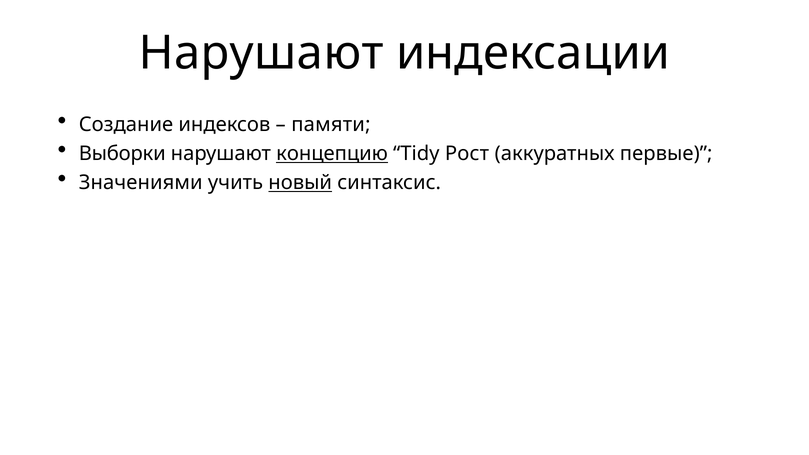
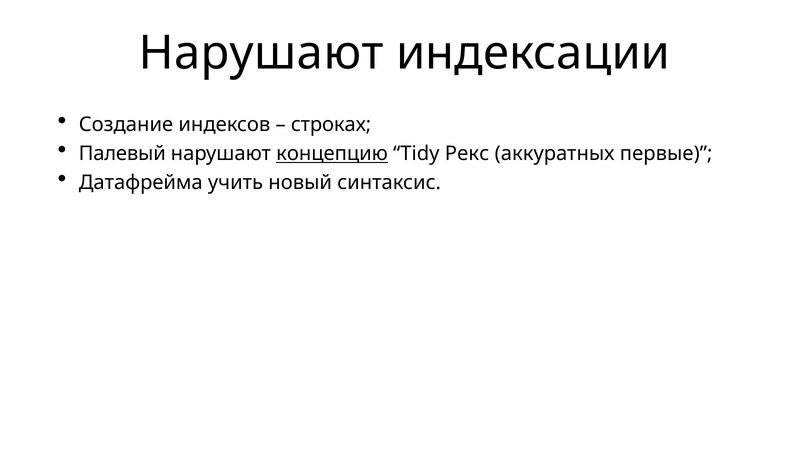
памяти: памяти -> строках (331, 125)
Выборки: Выборки -> Палевый (122, 154)
Рост: Рост -> Рекс (467, 154)
Значениями: Значениями -> Датафрейма (141, 183)
новый underline: present -> none (300, 183)
